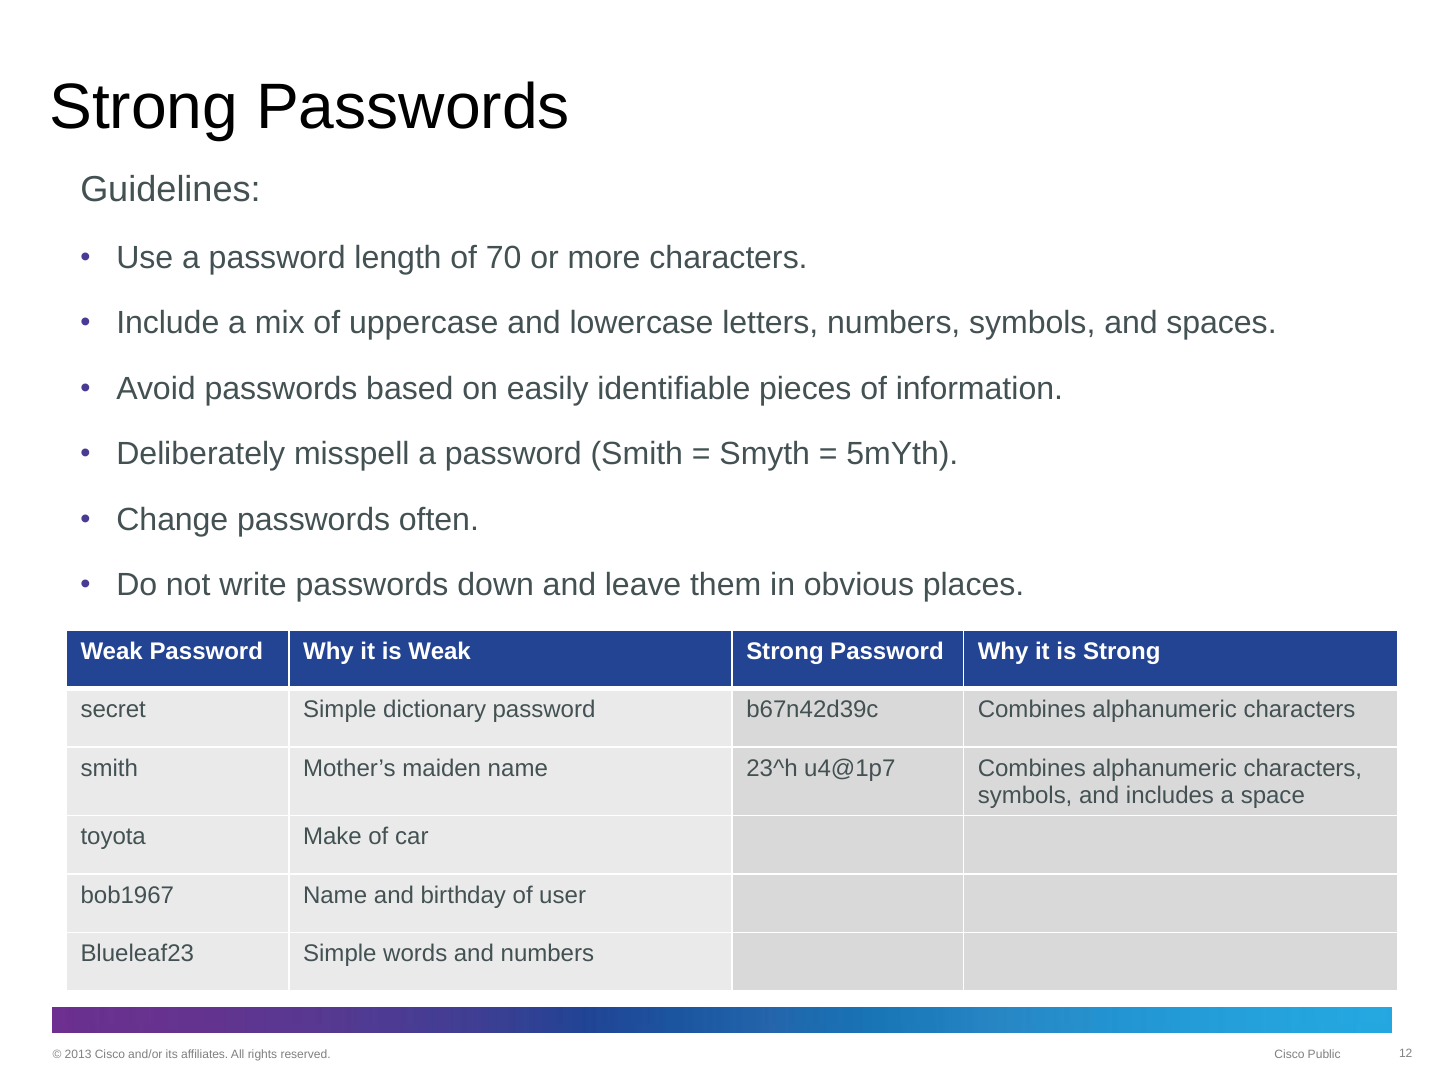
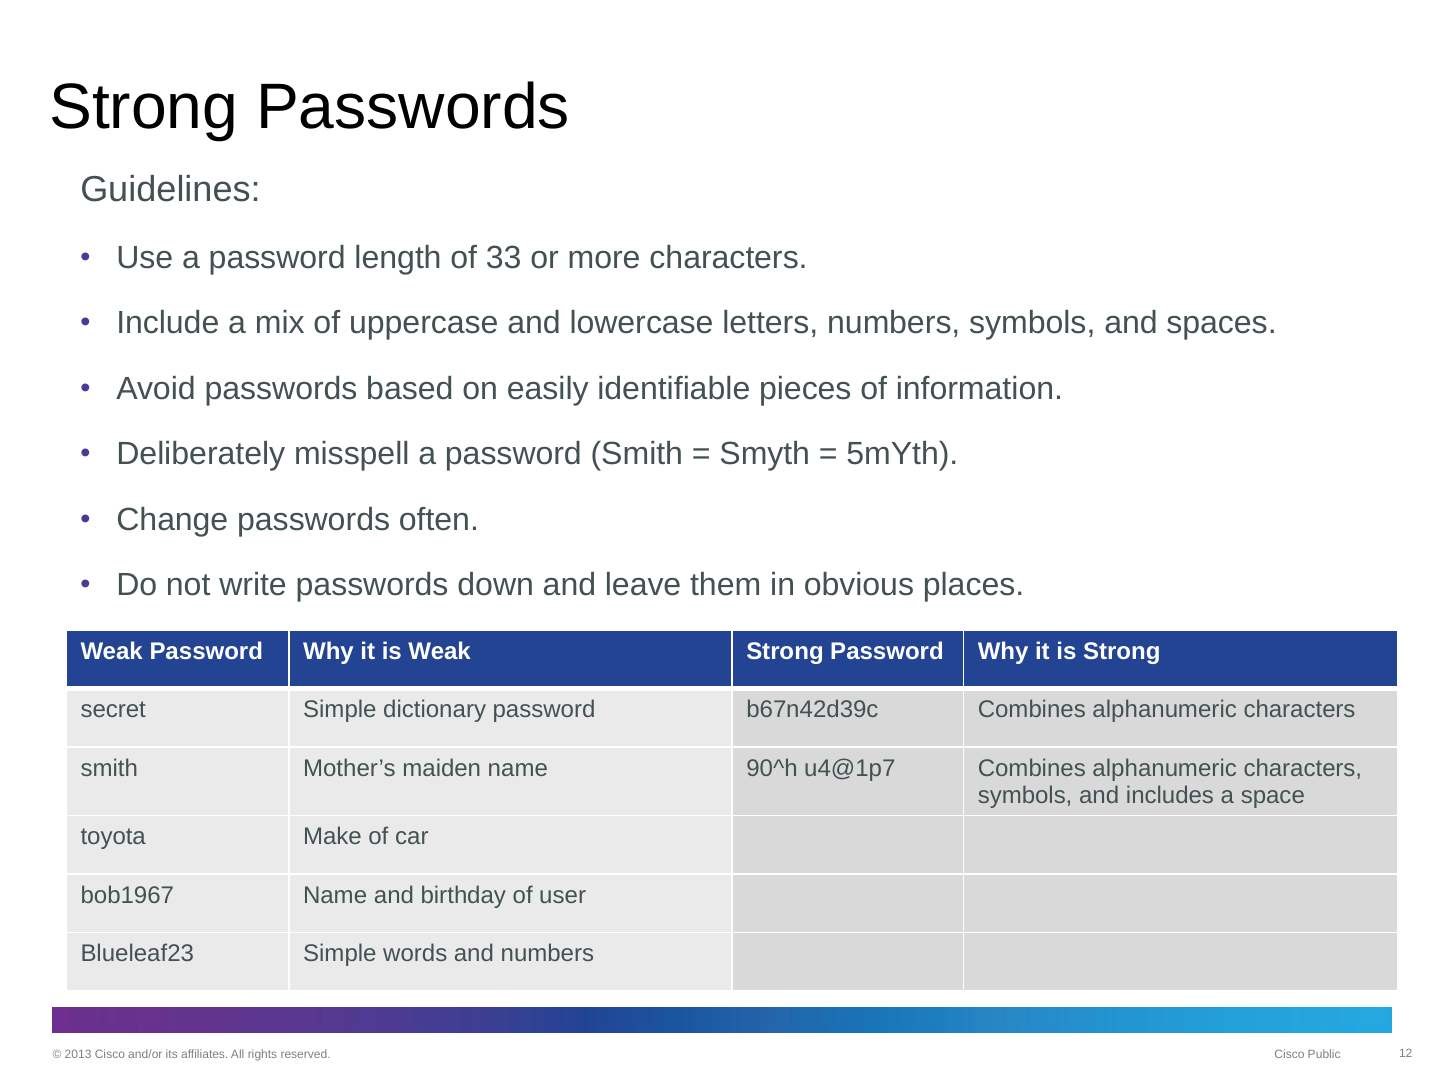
70: 70 -> 33 (504, 258)
23^h: 23^h -> 90^h (772, 768)
